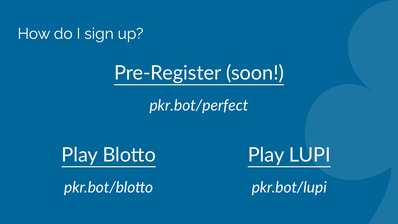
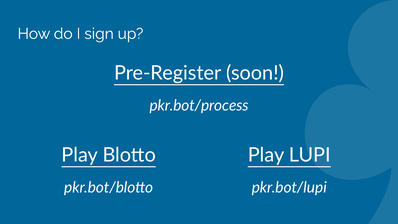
pkr.bot/perfect: pkr.bot/perfect -> pkr.bot/process (199, 106)
